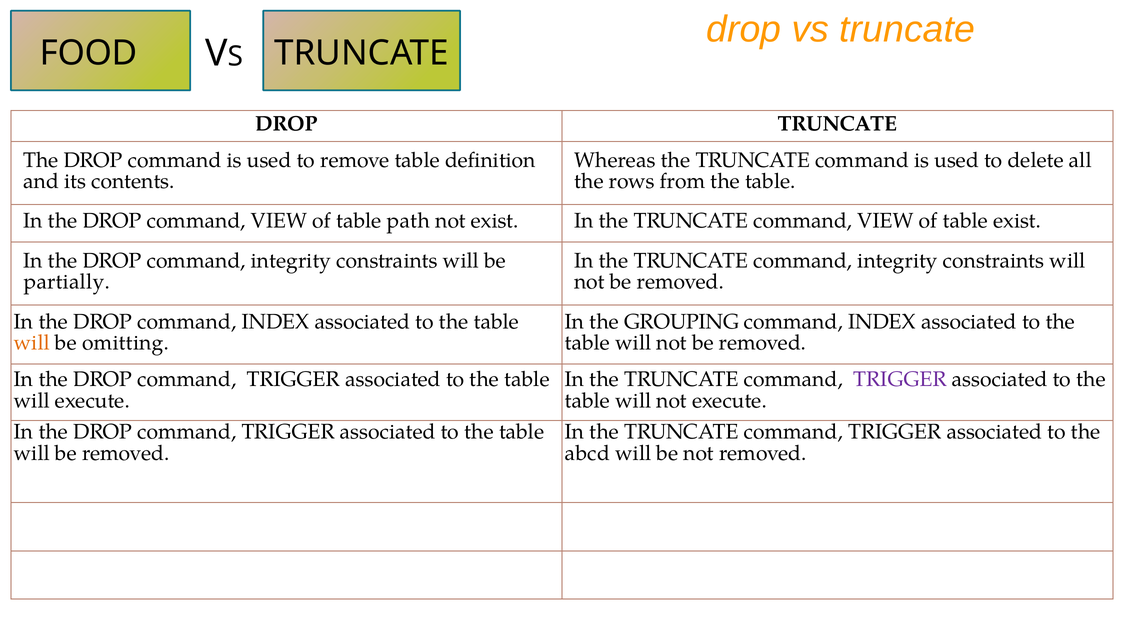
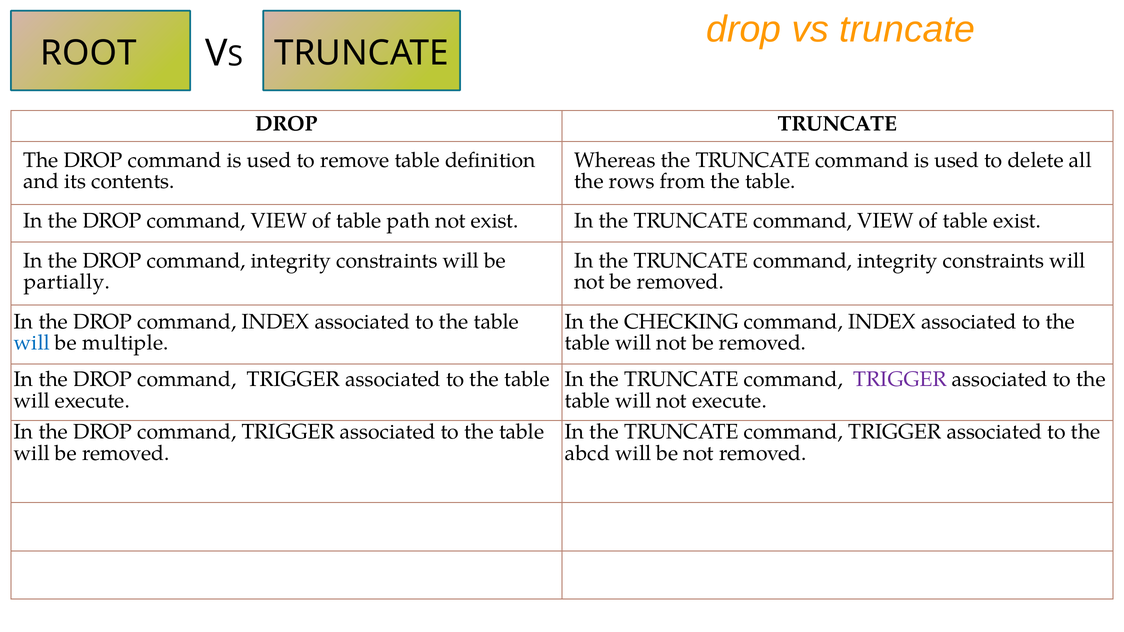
FOOD: FOOD -> ROOT (88, 53)
GROUPING: GROUPING -> CHECKING (682, 322)
will colour: orange -> blue (32, 343)
omitting: omitting -> multiple (126, 343)
